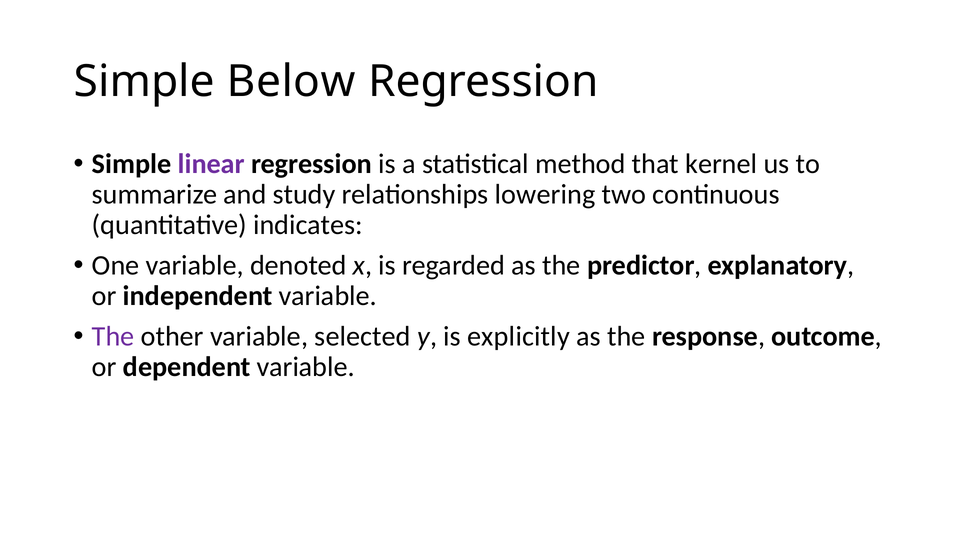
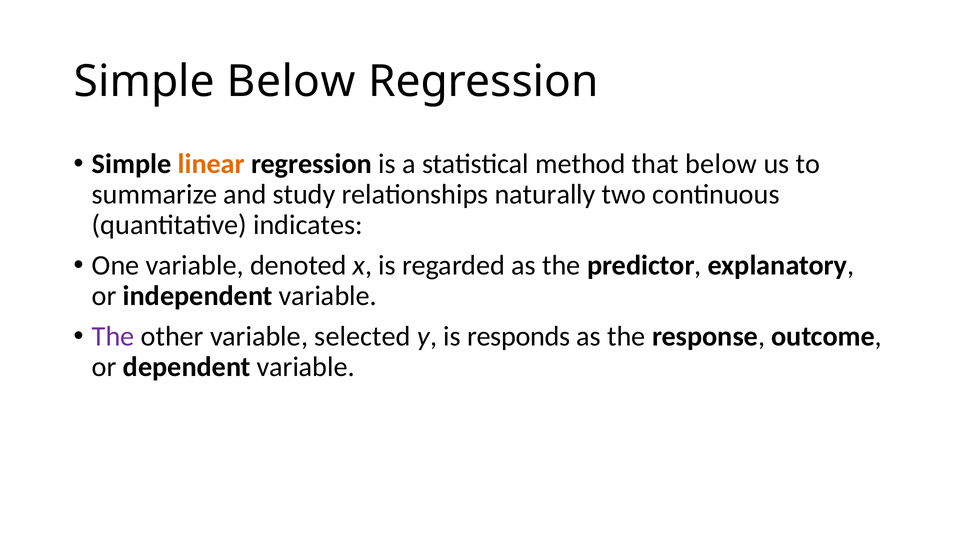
linear colour: purple -> orange (211, 164)
that kernel: kernel -> below (721, 164)
lowering: lowering -> naturally (545, 194)
explicitly: explicitly -> responds (519, 336)
